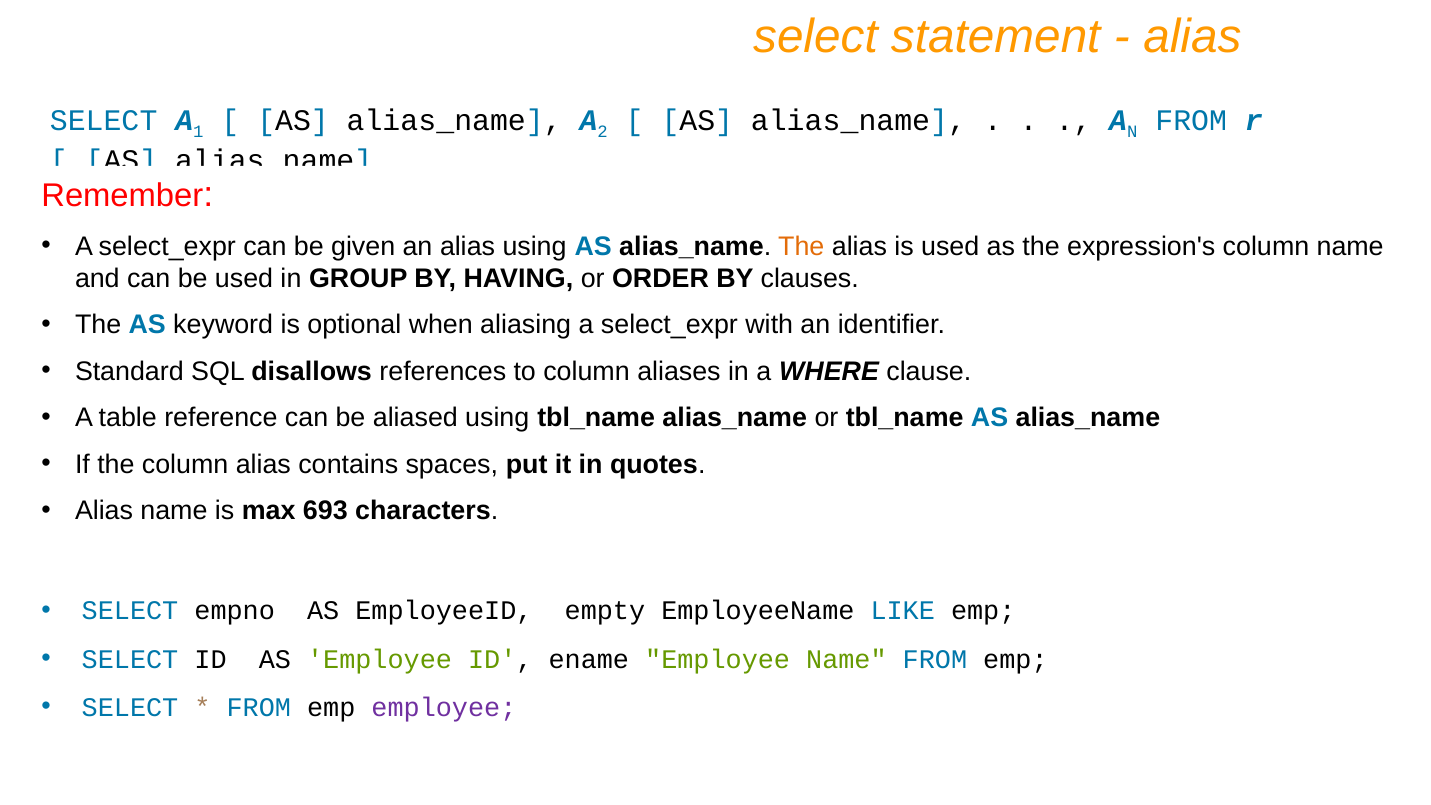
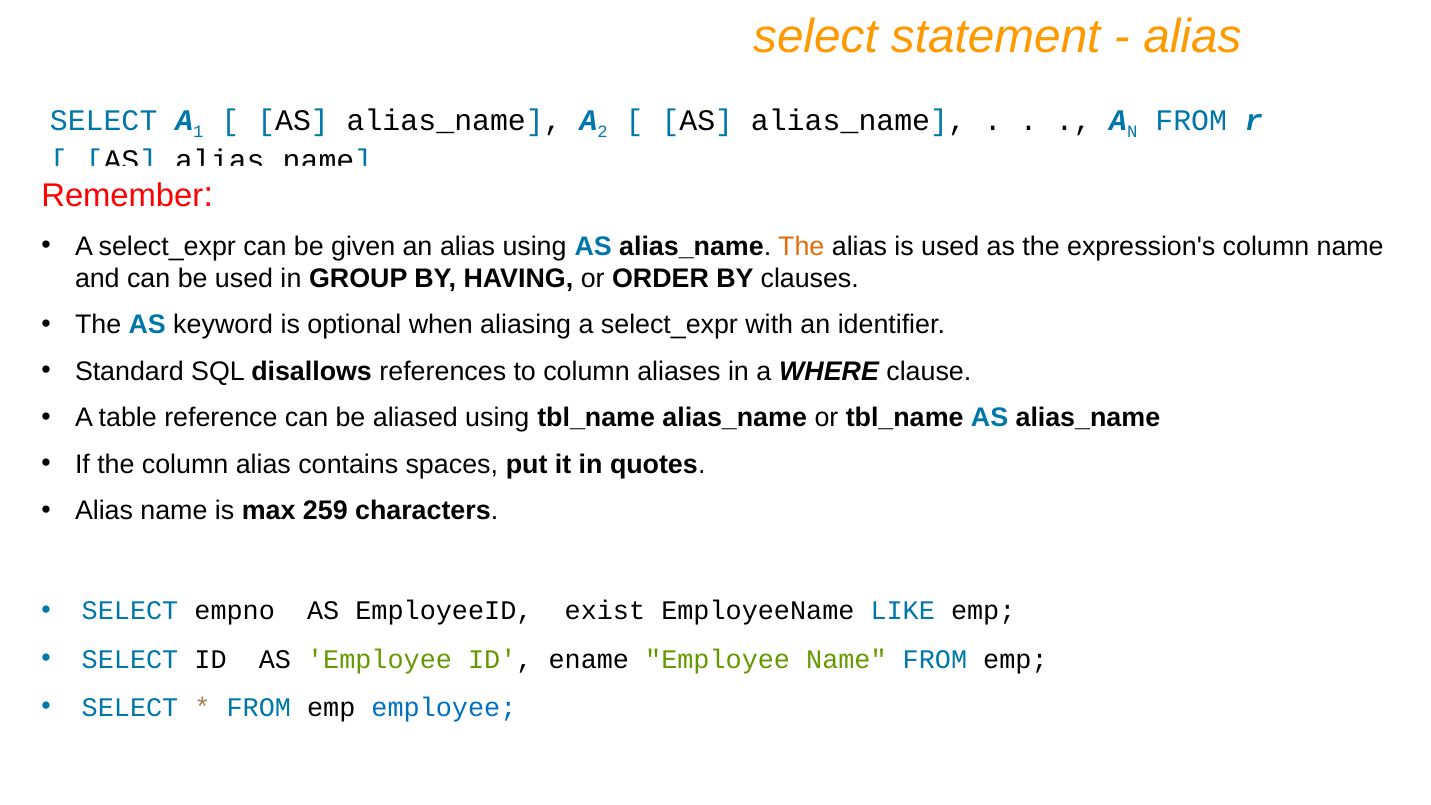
693: 693 -> 259 (325, 511)
empty: empty -> exist (605, 611)
employee colour: purple -> blue (444, 707)
